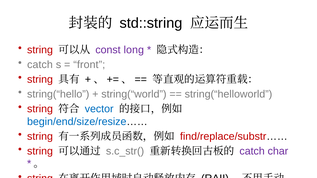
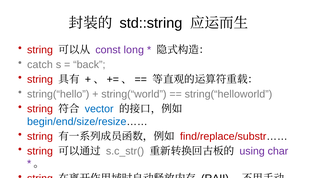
front: front -> back (89, 65)
catch: catch -> using (252, 151)
